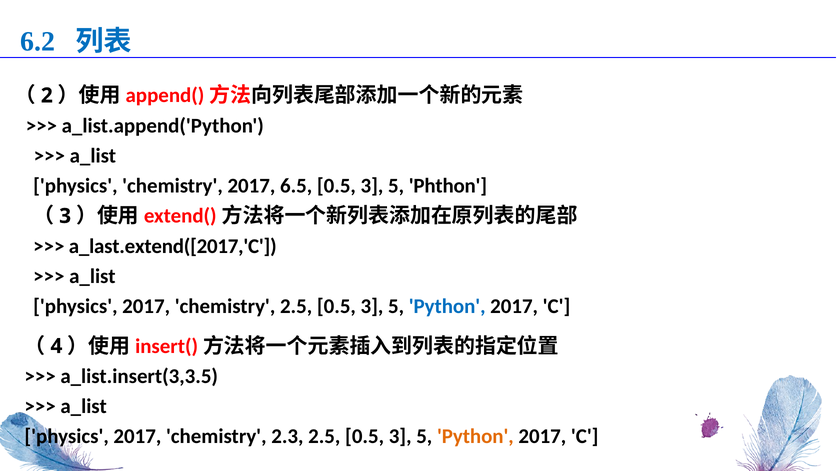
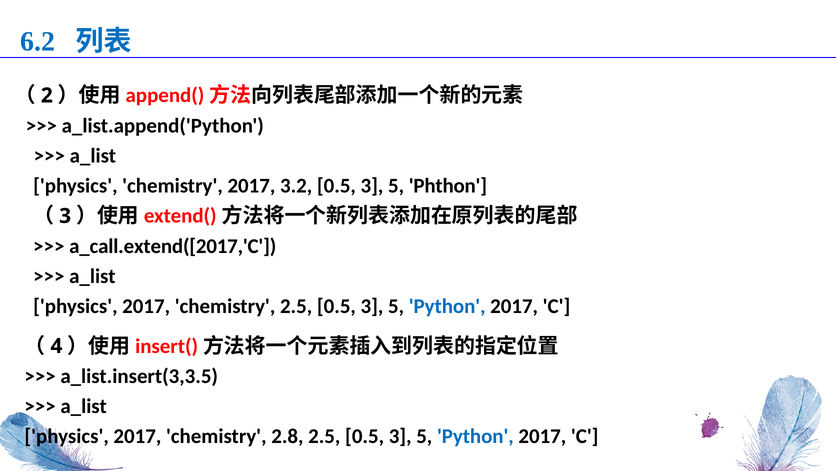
6.5: 6.5 -> 3.2 (296, 186)
a_last.extend([2017,'C: a_last.extend([2017,'C -> a_call.extend([2017,'C (173, 246)
2.3: 2.3 -> 2.8 (287, 436)
Python colour: orange -> blue (475, 436)
